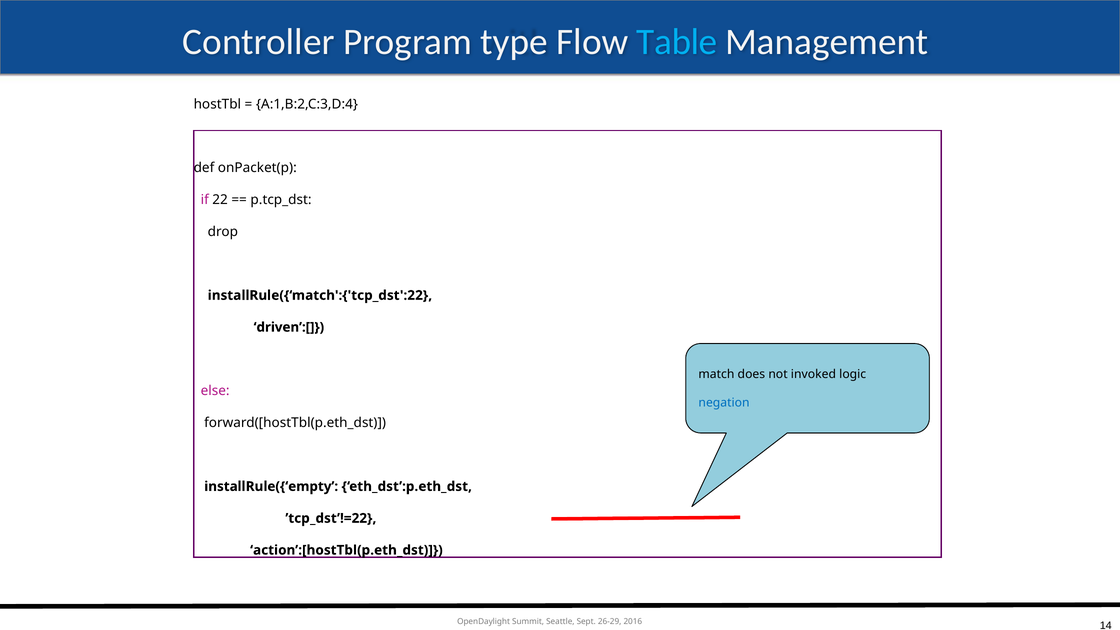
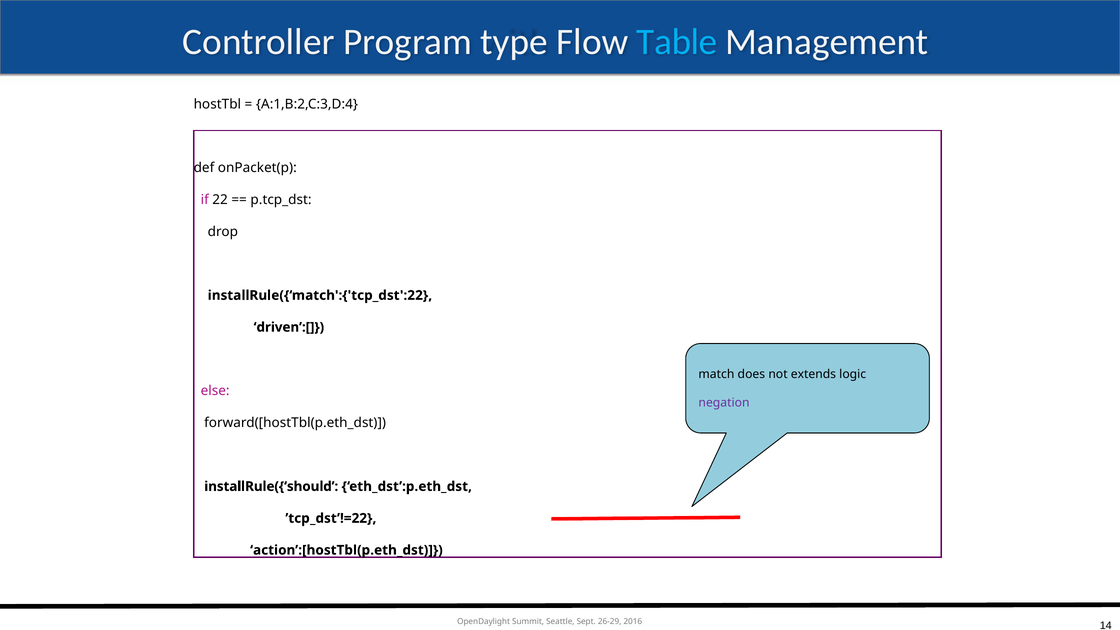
invoked: invoked -> extends (813, 374)
negation colour: blue -> purple (724, 403)
installRule({‘empty: installRule({‘empty -> installRule({‘should (271, 486)
